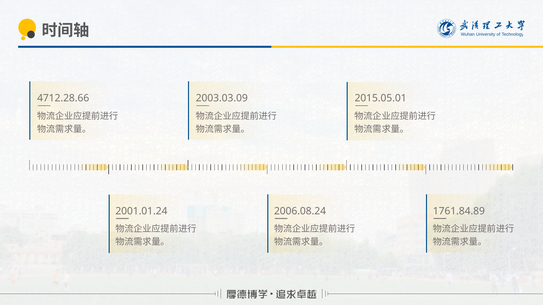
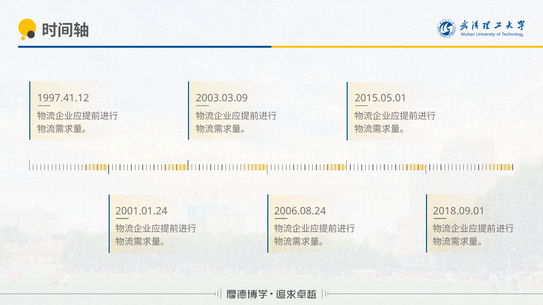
4712.28.66: 4712.28.66 -> 1997.41.12 (63, 98)
1761.84.89: 1761.84.89 -> 2018.09.01 (459, 211)
